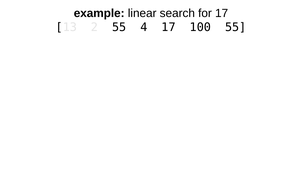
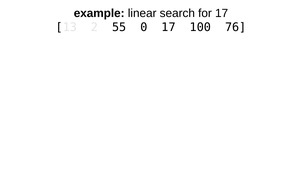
4: 4 -> 0 (144, 27)
100 55: 55 -> 76 (236, 27)
